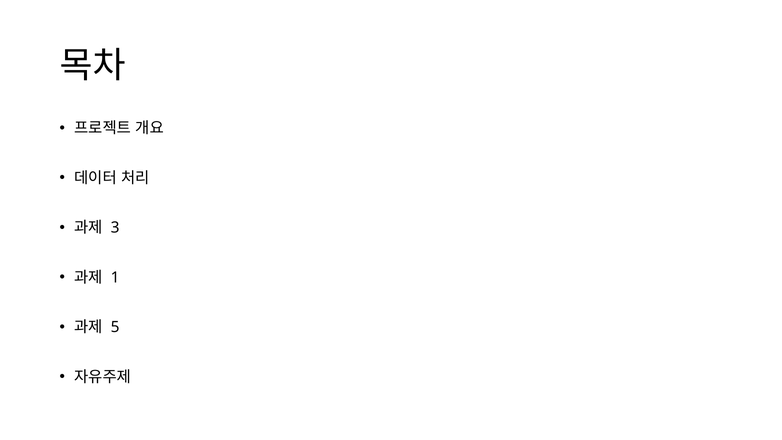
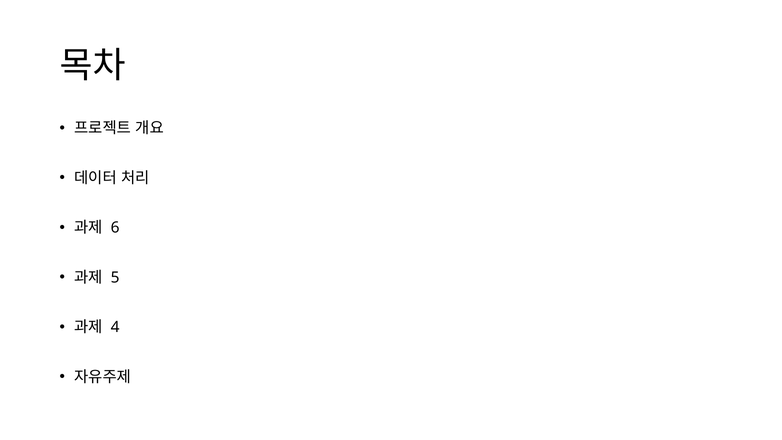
3: 3 -> 6 (115, 228)
1: 1 -> 5 (115, 277)
5: 5 -> 4 (115, 327)
